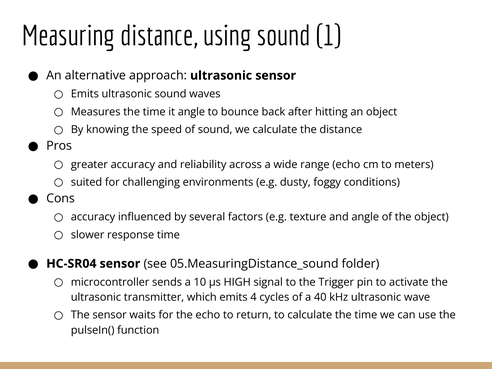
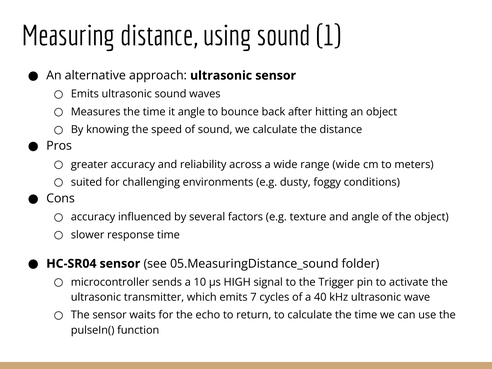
range echo: echo -> wide (346, 164)
4: 4 -> 7 (253, 297)
